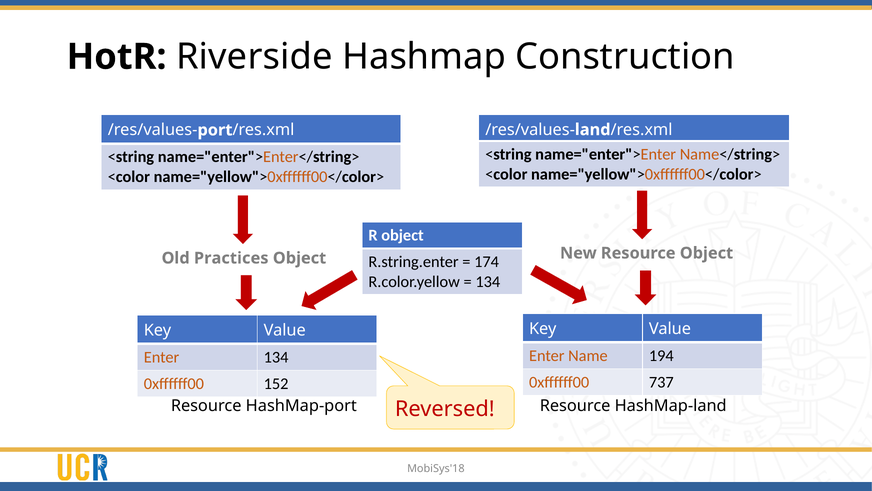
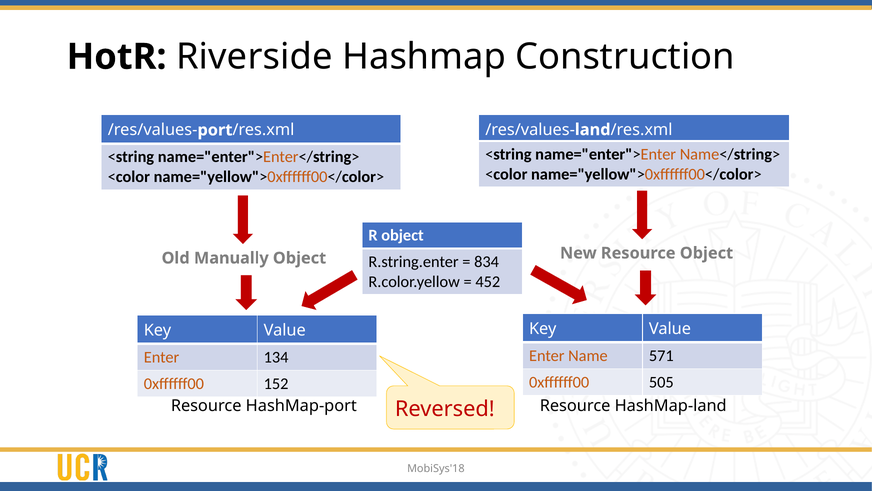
174: 174 -> 834 (487, 262)
Practices: Practices -> Manually (231, 258)
134: 134 -> 452 (488, 282)
194: 194 -> 571 (661, 355)
737: 737 -> 505 (661, 382)
